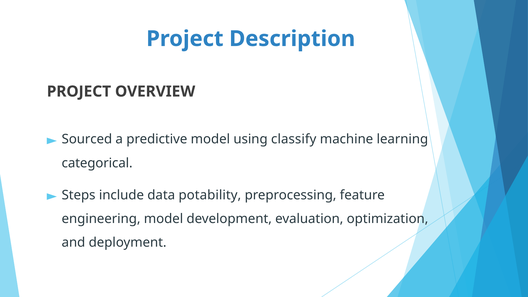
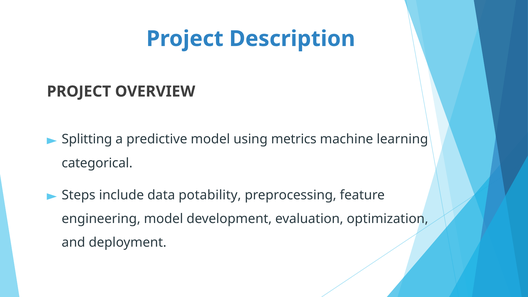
Sourced: Sourced -> Splitting (87, 139)
classify: classify -> metrics (294, 139)
